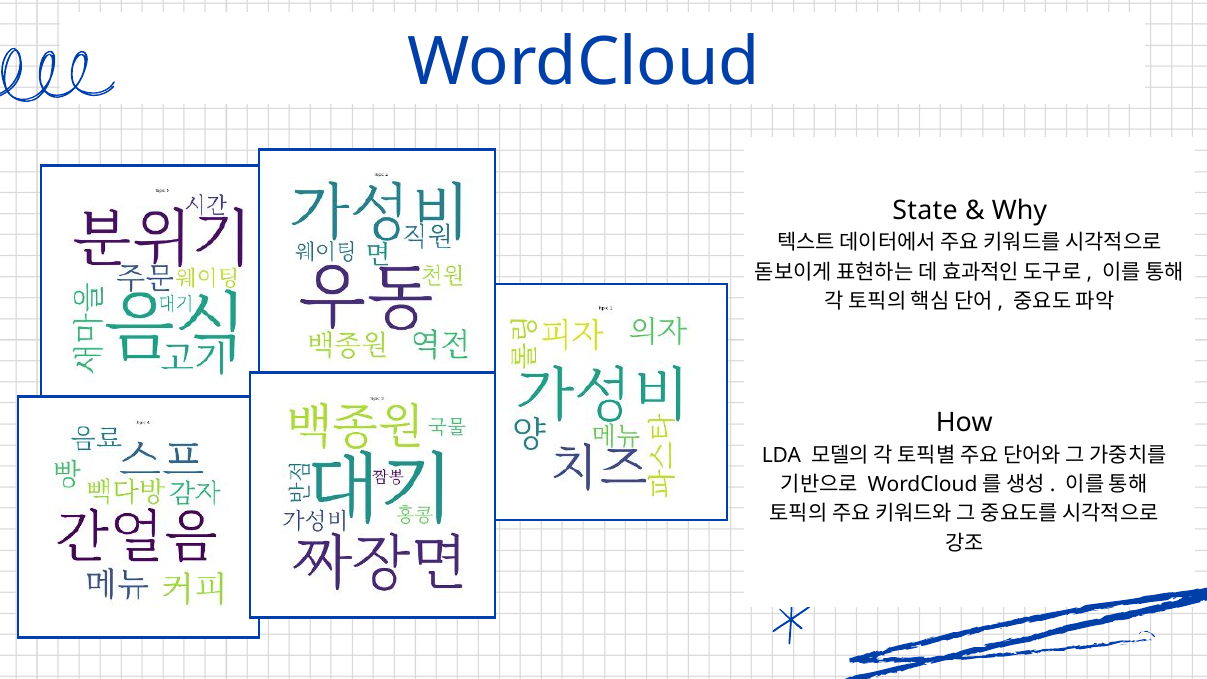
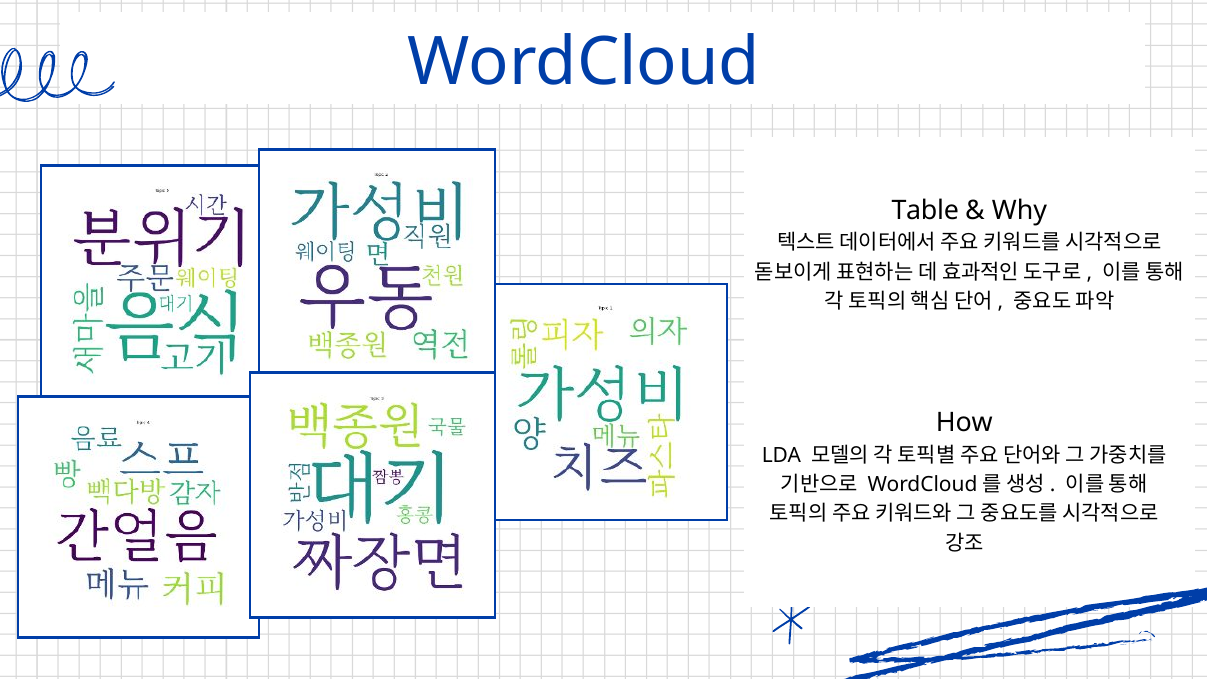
State: State -> Table (925, 211)
